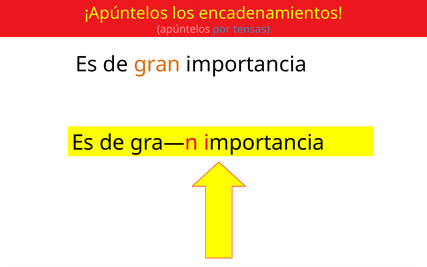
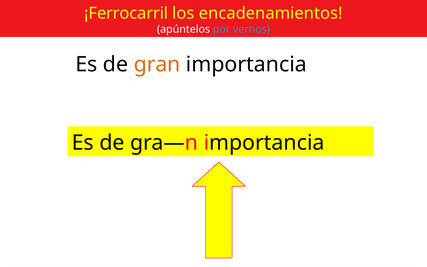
¡Apúntelos: ¡Apúntelos -> ¡Ferrocarril (126, 13)
apúntelos colour: pink -> white (184, 29)
tensas: tensas -> vernos (251, 29)
